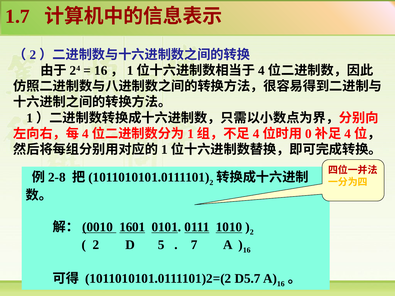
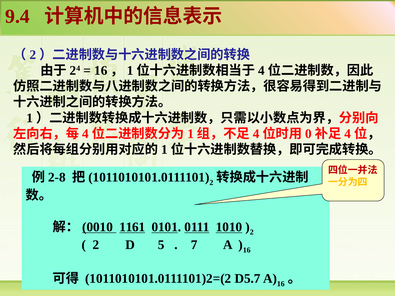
1.7: 1.7 -> 9.4 (18, 16)
1601: 1601 -> 1161 (132, 227)
